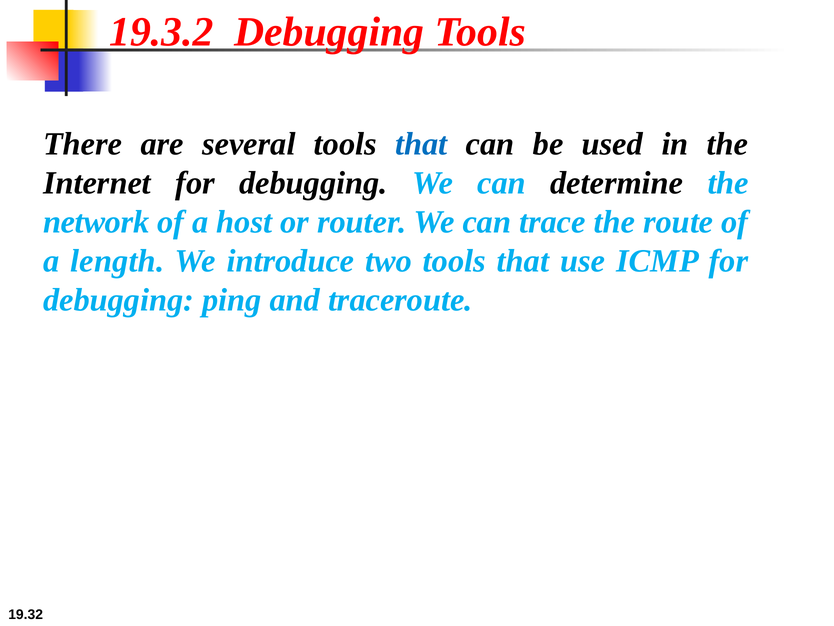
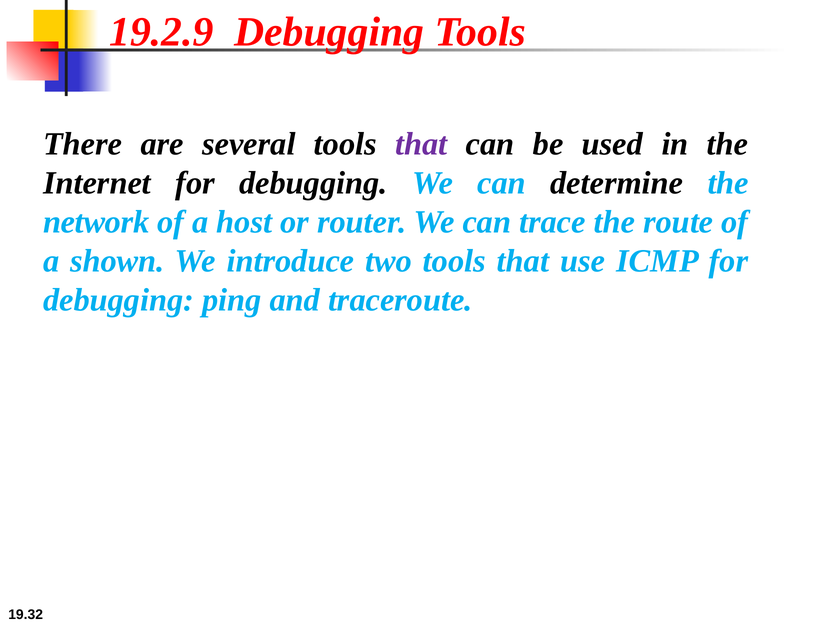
19.3.2: 19.3.2 -> 19.2.9 (161, 32)
that colour: blue -> purple (421, 144)
length: length -> shown (117, 261)
